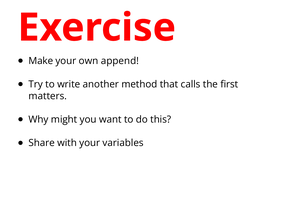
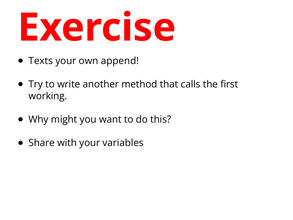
Make: Make -> Texts (41, 61)
matters: matters -> working (48, 96)
